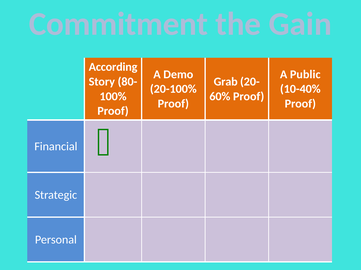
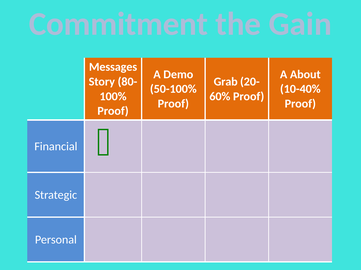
According: According -> Messages (113, 67)
Public: Public -> About (305, 75)
20-100%: 20-100% -> 50-100% (173, 89)
